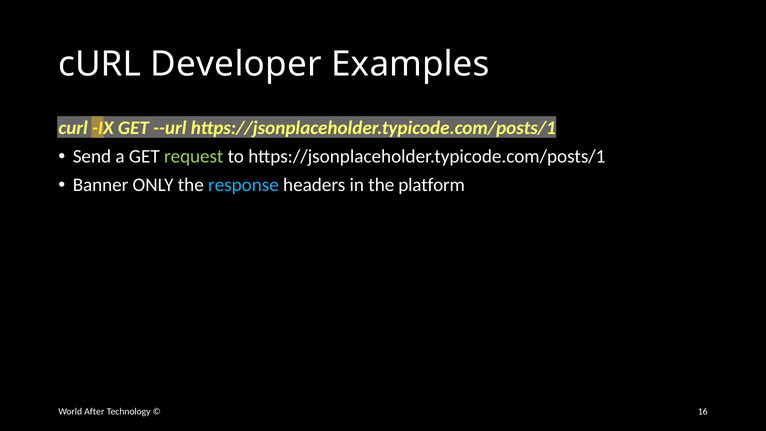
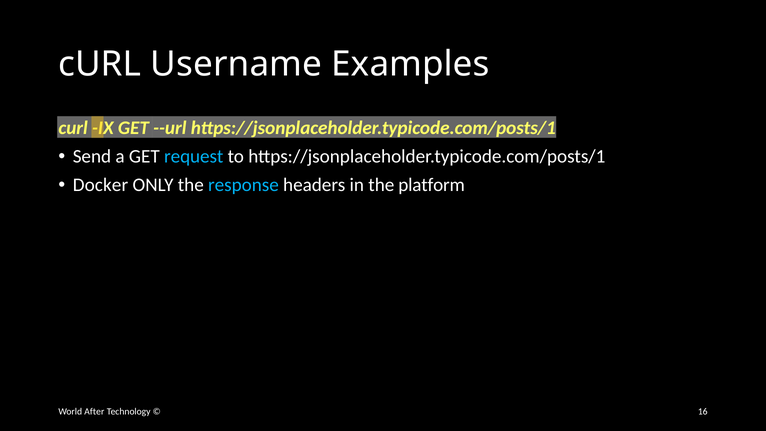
Developer: Developer -> Username (236, 64)
request colour: light green -> light blue (194, 156)
Banner: Banner -> Docker (100, 185)
